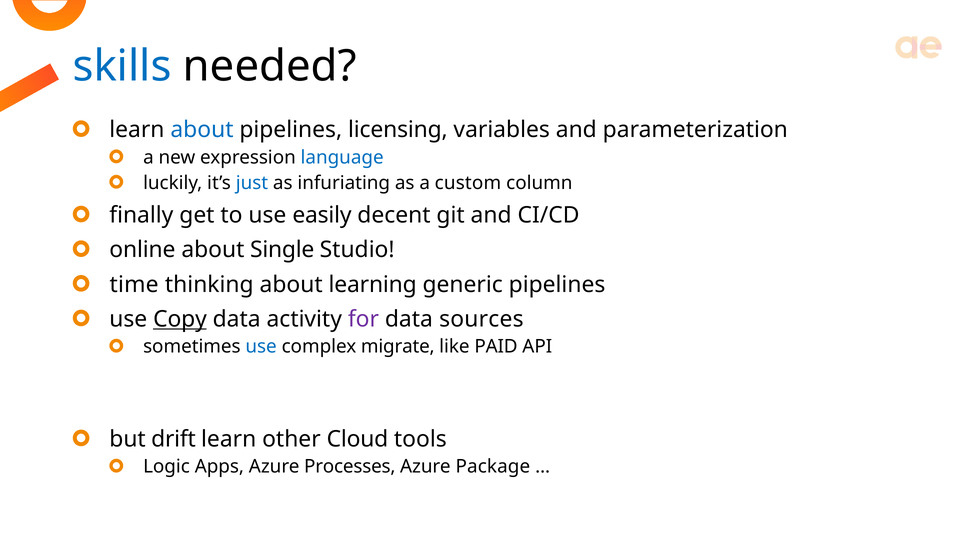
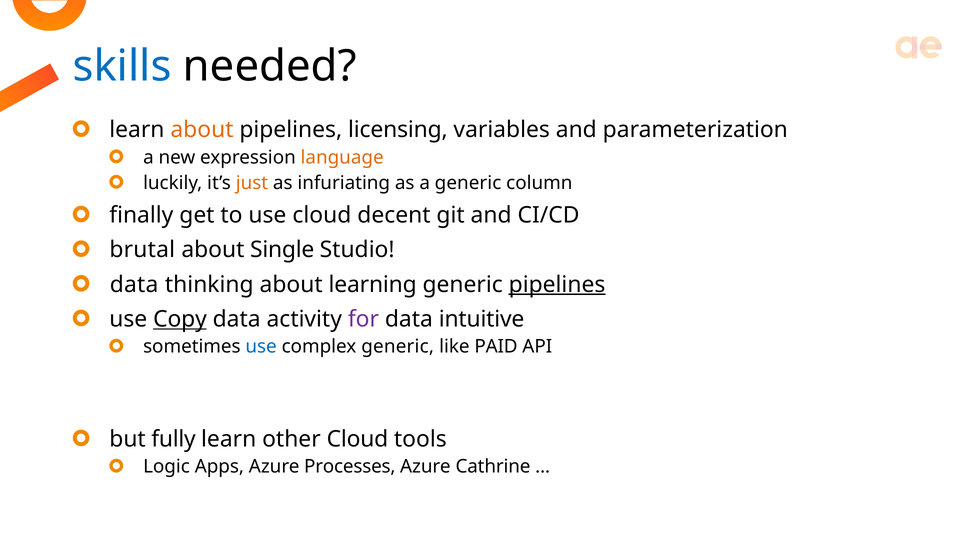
about colour: blue -> orange (202, 130)
language colour: blue -> orange (342, 157)
just colour: blue -> orange (252, 183)
a custom: custom -> generic (468, 183)
use easily: easily -> cloud (322, 215)
online: online -> brutal (142, 250)
time: time -> data (134, 284)
pipelines underline: none -> present (557, 284)
sources: sources -> intuitive (482, 319)
complex migrate: migrate -> generic (398, 346)
drift: drift -> fully (174, 439)
Package: Package -> Cathrine (493, 466)
